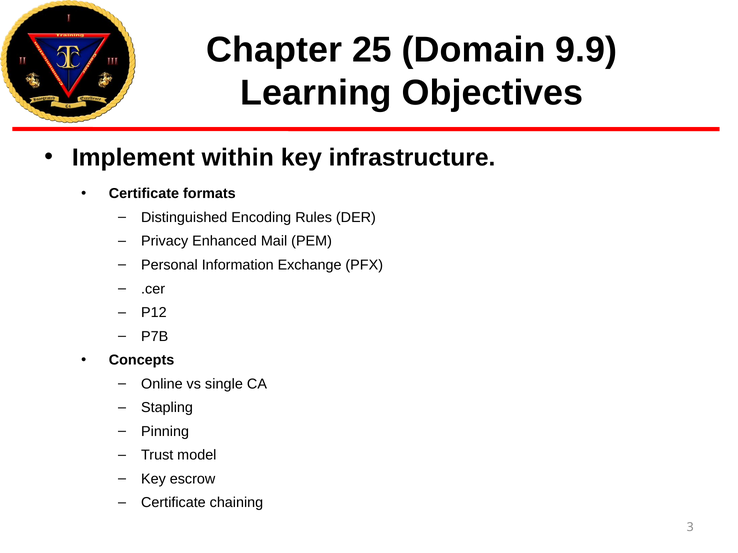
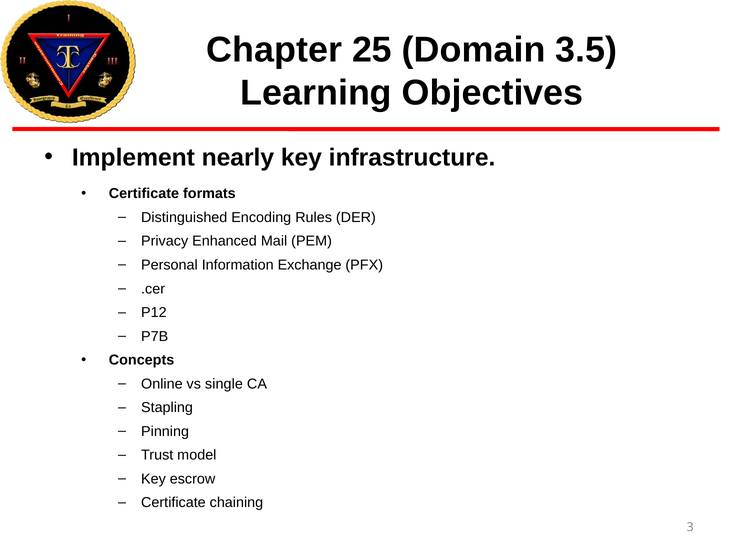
9.9: 9.9 -> 3.5 (586, 50)
within: within -> nearly (238, 158)
